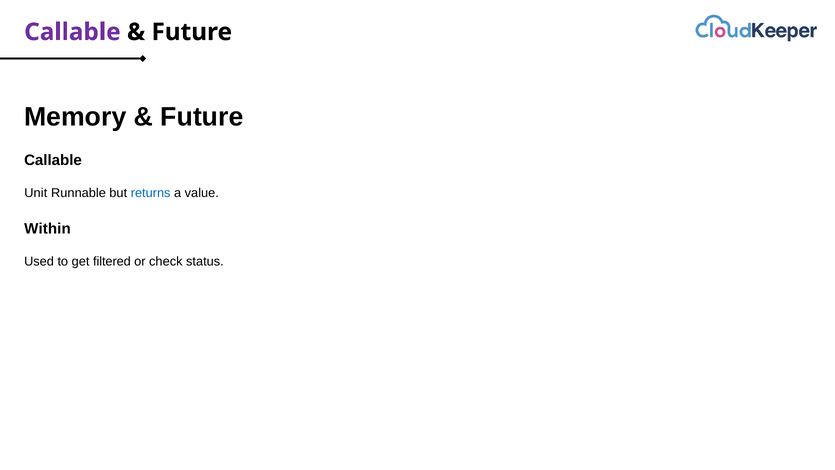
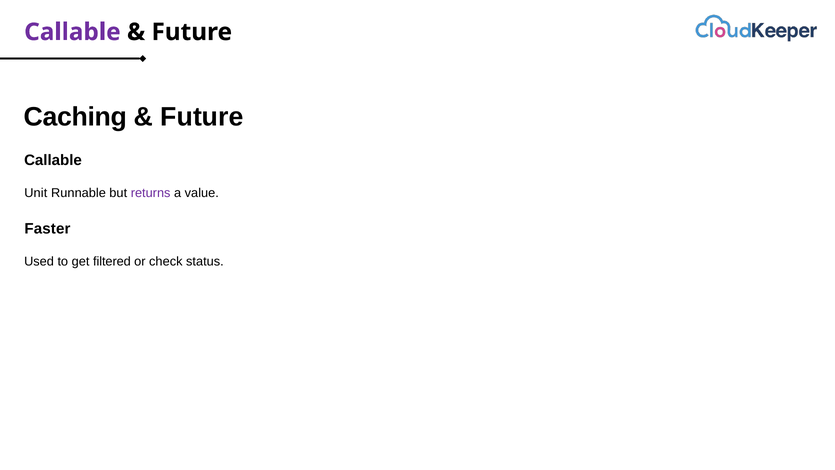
Memory: Memory -> Caching (75, 117)
returns colour: blue -> purple (151, 193)
Within: Within -> Faster (47, 229)
